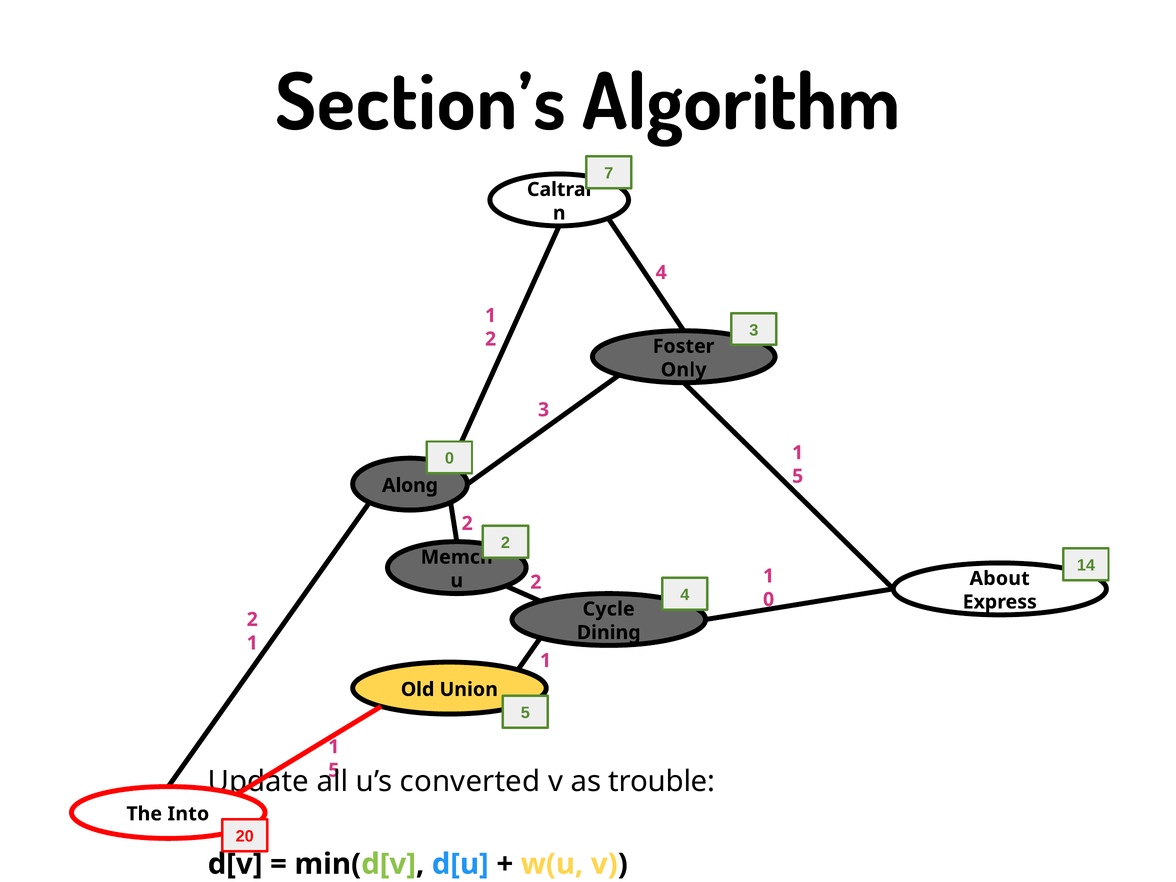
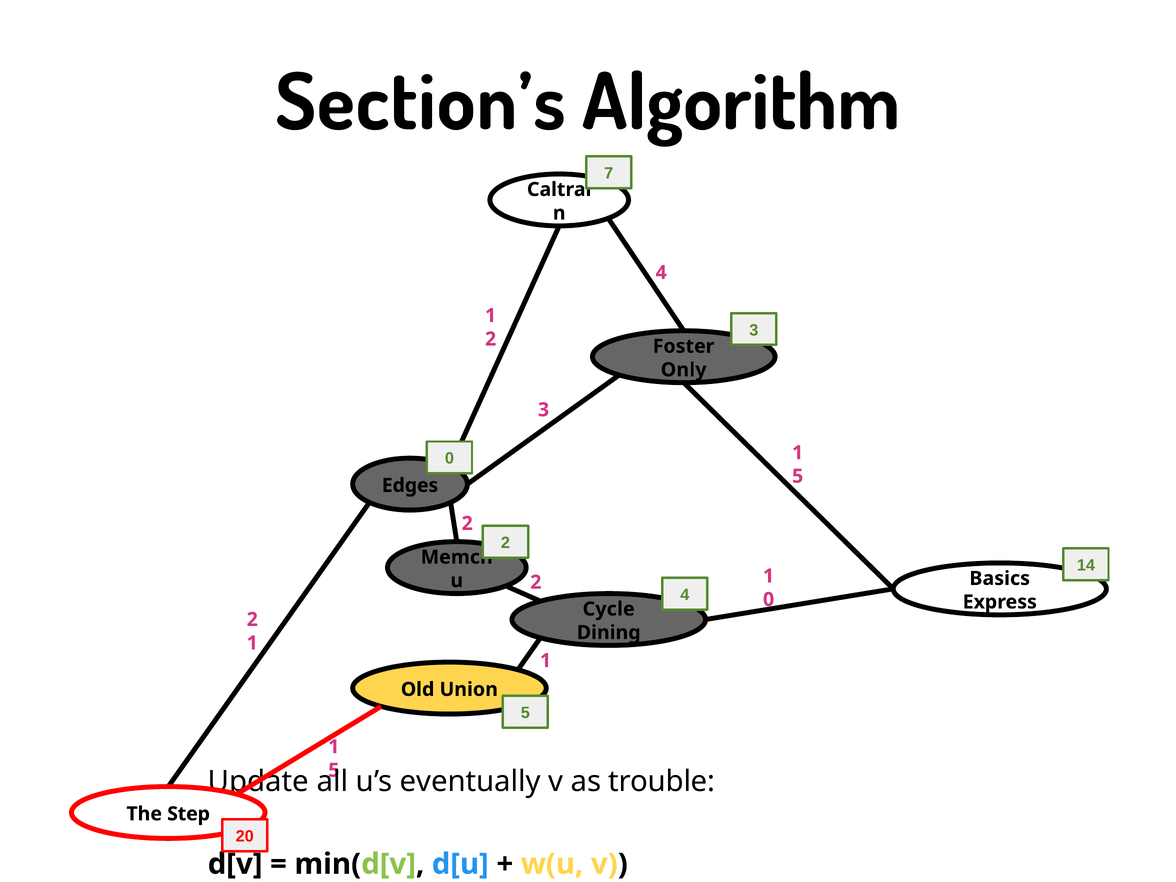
Along: Along -> Edges (410, 485)
About: About -> Basics (1000, 578)
converted: converted -> eventually (470, 782)
Into: Into -> Step (189, 814)
